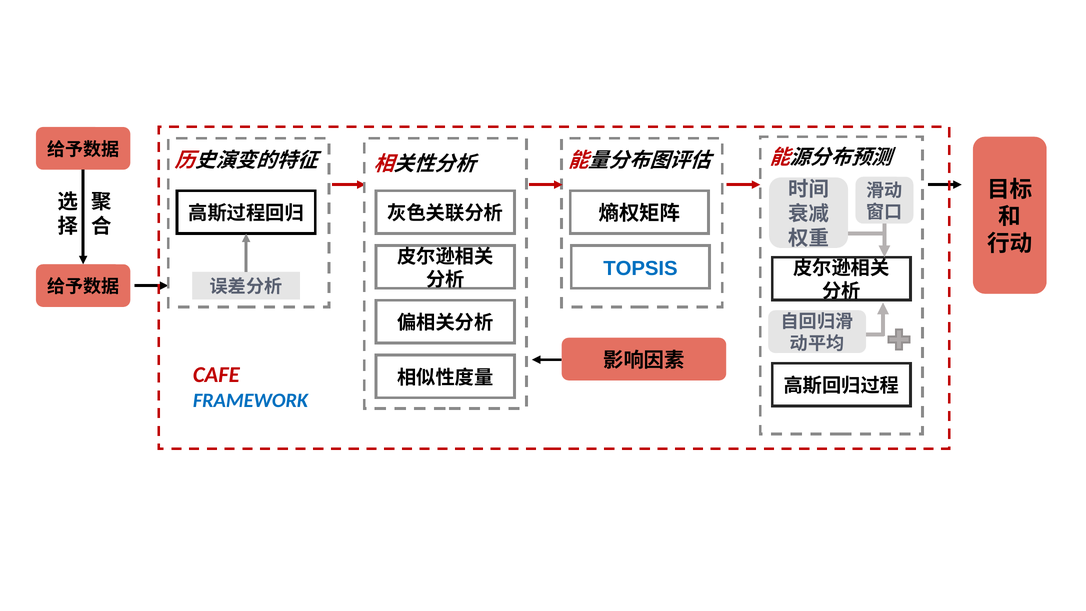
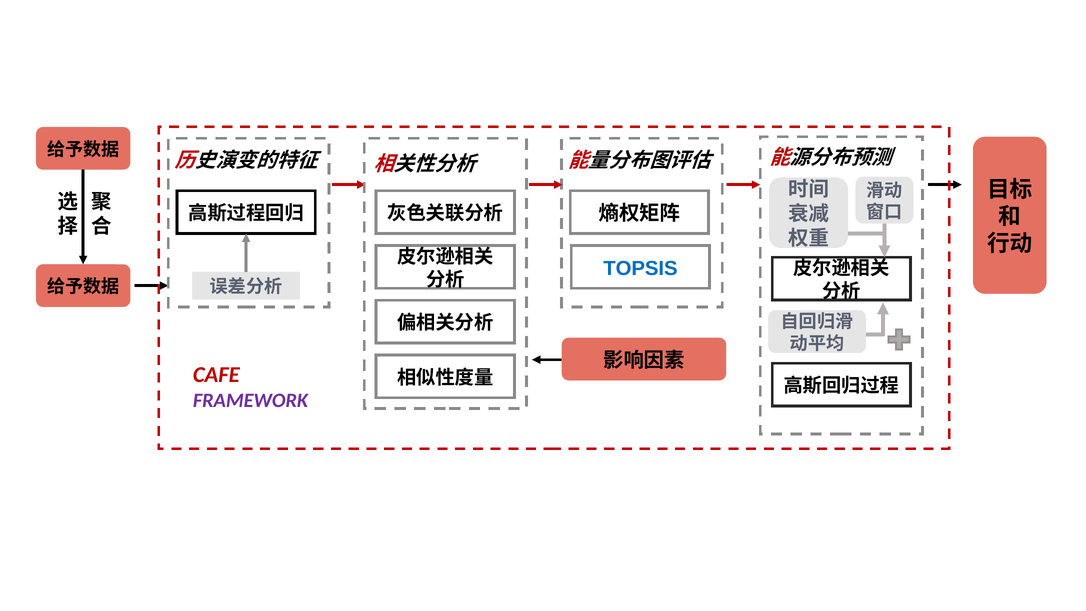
FRAMEWORK colour: blue -> purple (250, 400)
